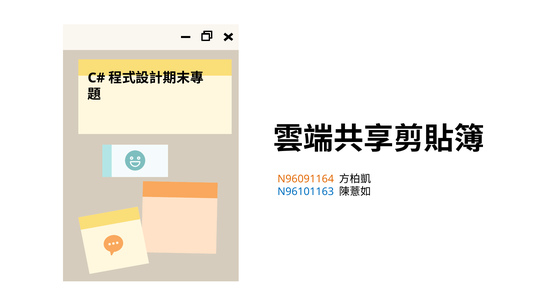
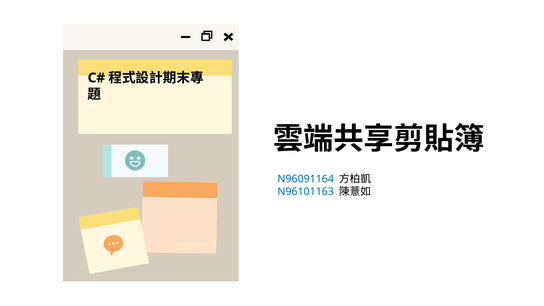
N96091164 colour: orange -> blue (306, 179)
